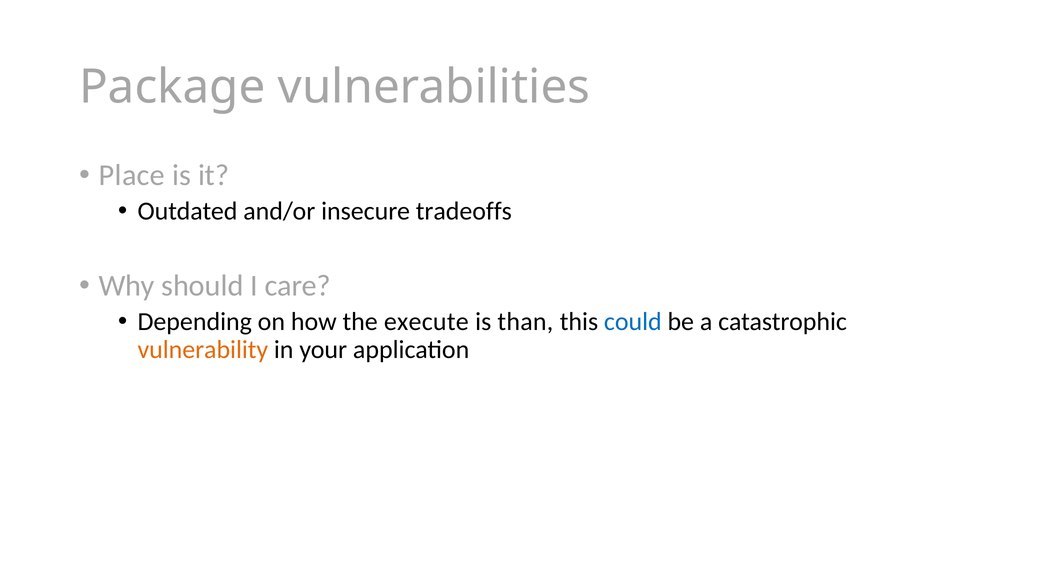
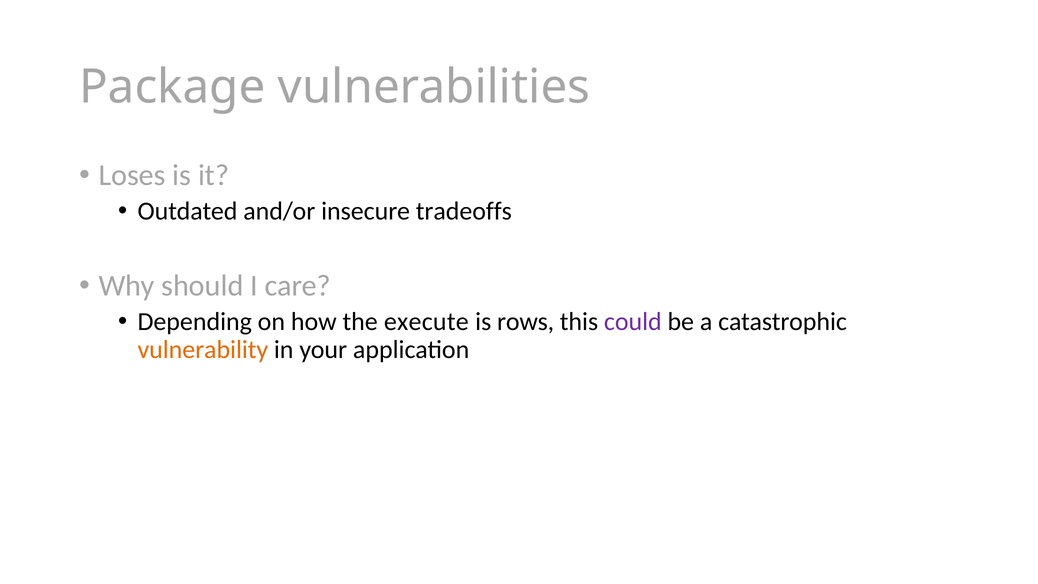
Place: Place -> Loses (132, 175)
than: than -> rows (526, 321)
could colour: blue -> purple (633, 321)
